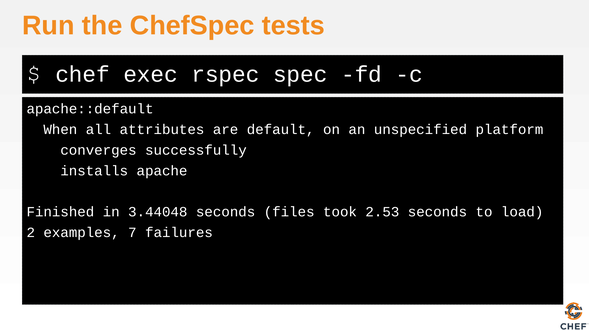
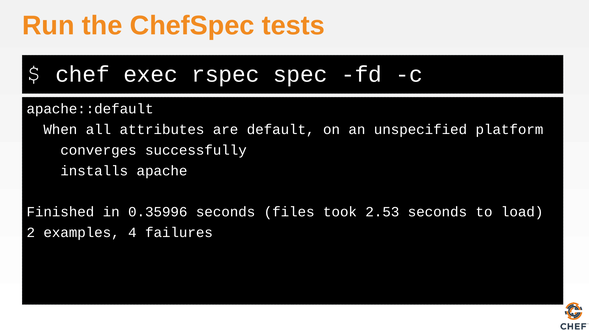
3.44048: 3.44048 -> 0.35996 (158, 212)
7: 7 -> 4 (132, 233)
